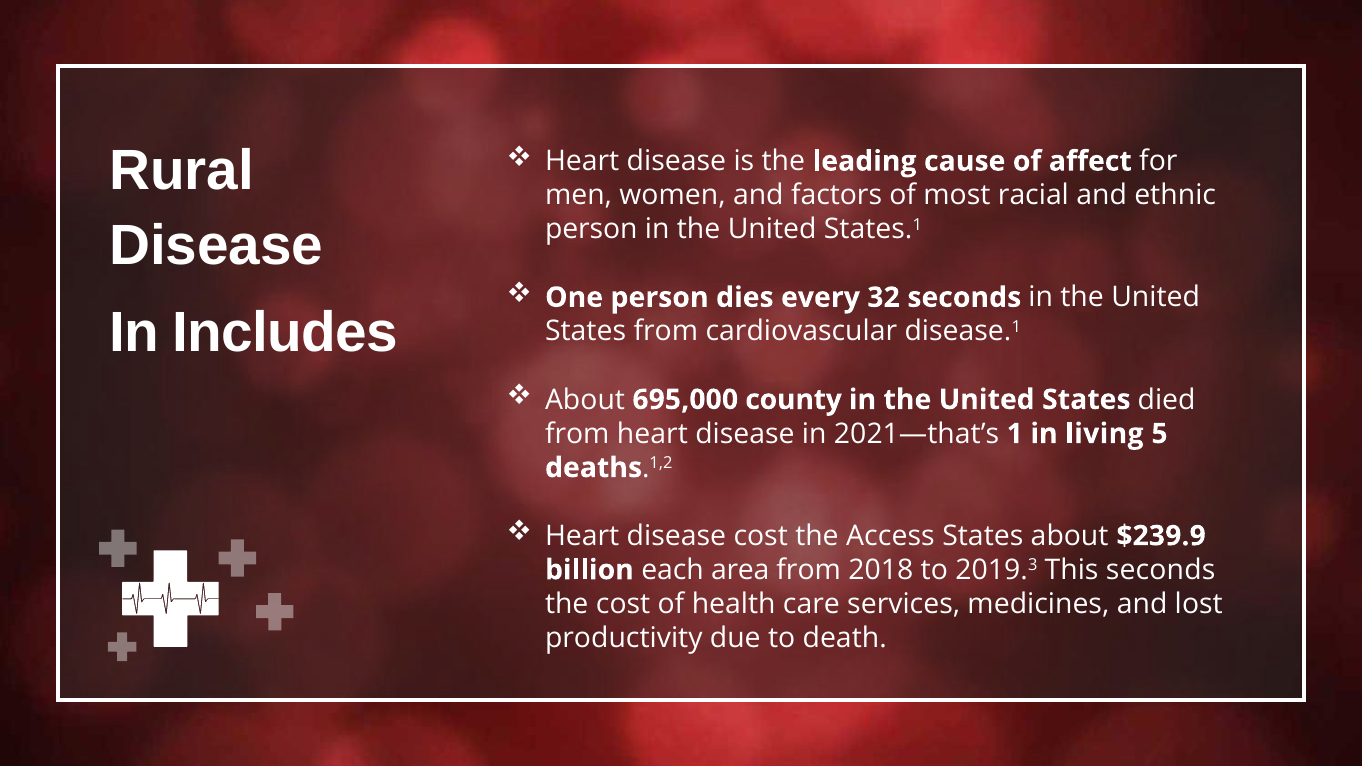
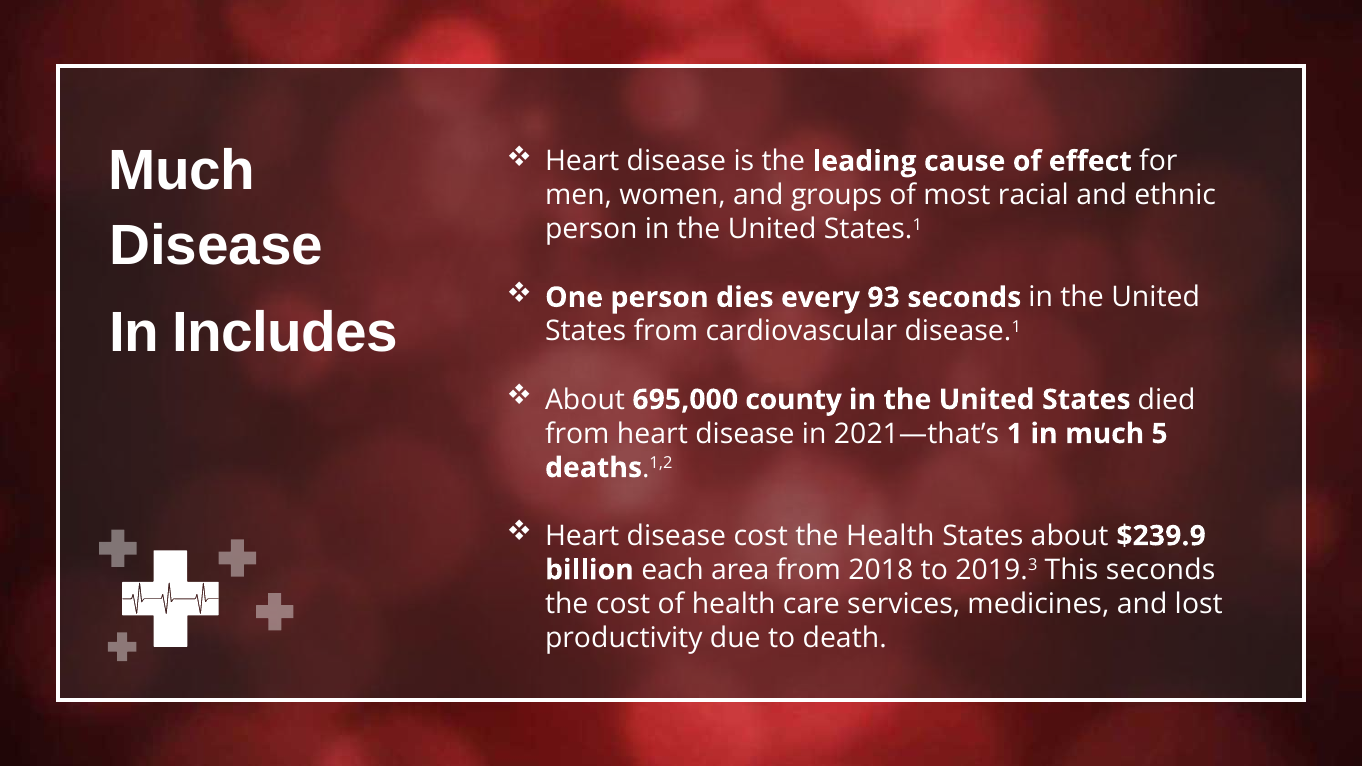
Rural: Rural -> Much (182, 171)
affect: affect -> effect (1090, 161)
factors: factors -> groups (837, 195)
32: 32 -> 93 (884, 298)
in living: living -> much (1105, 434)
the Access: Access -> Health (890, 536)
